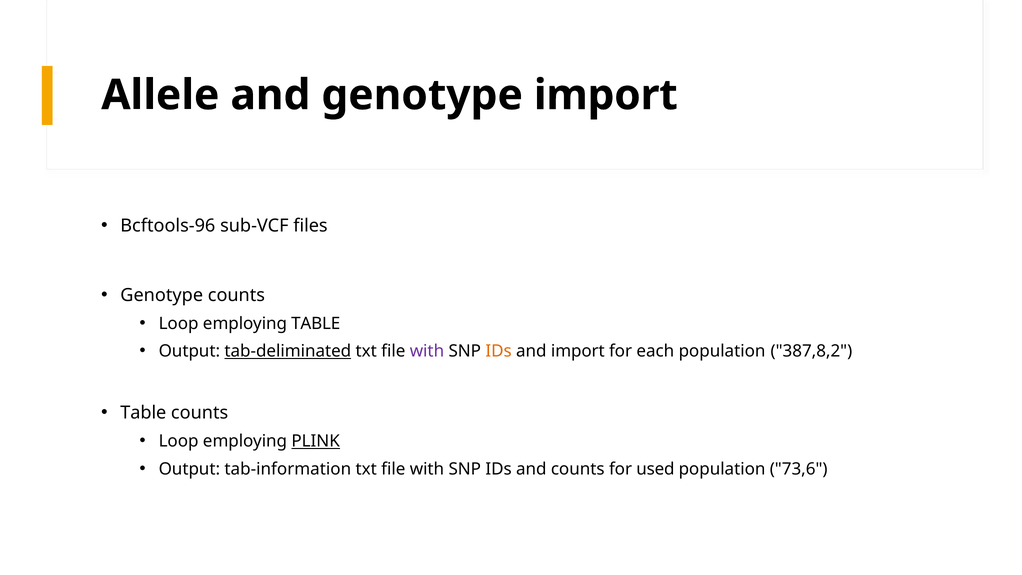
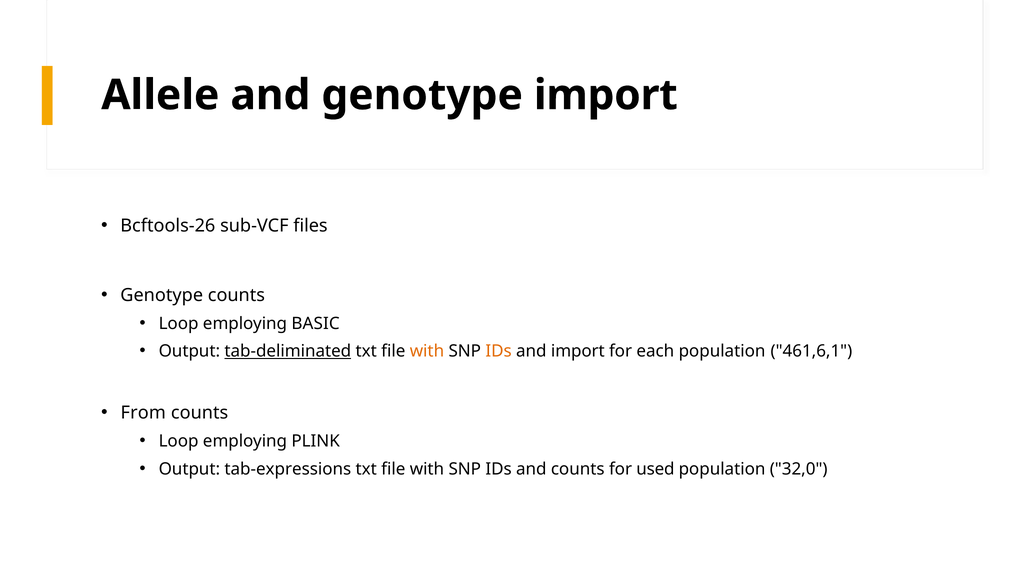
Bcftools-96: Bcftools-96 -> Bcftools-26 (168, 226)
employing TABLE: TABLE -> BASIC (316, 323)
with colour: purple -> orange (427, 351)
387,8,2: 387,8,2 -> 461,6,1 (811, 351)
Table: Table -> From (143, 413)
PLINK underline: present -> none (316, 441)
tab-information: tab-information -> tab-expressions (288, 469)
73,6: 73,6 -> 32,0 (799, 469)
